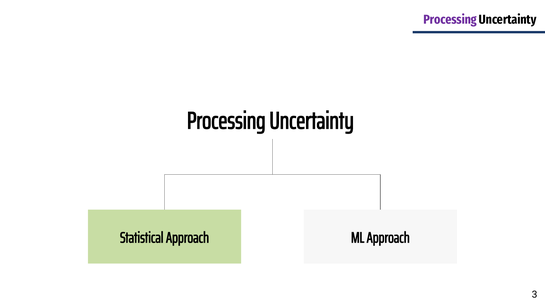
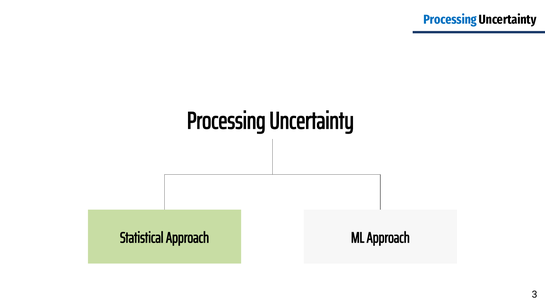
Processing colour: purple -> blue (450, 20)
